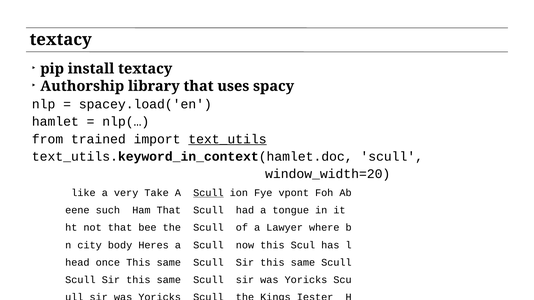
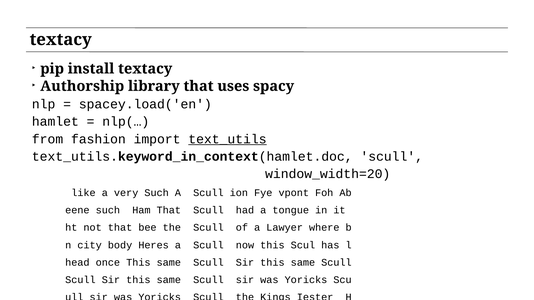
trained: trained -> fashion (98, 139)
very Take: Take -> Such (157, 193)
Scull underline: present -> none (208, 193)
